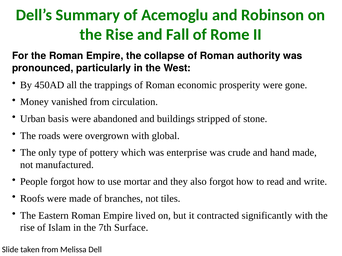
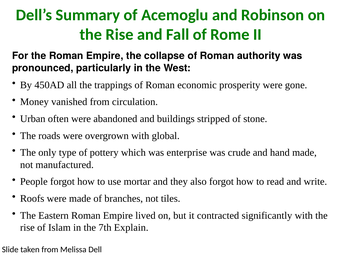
basis: basis -> often (58, 119)
Surface: Surface -> Explain (131, 228)
